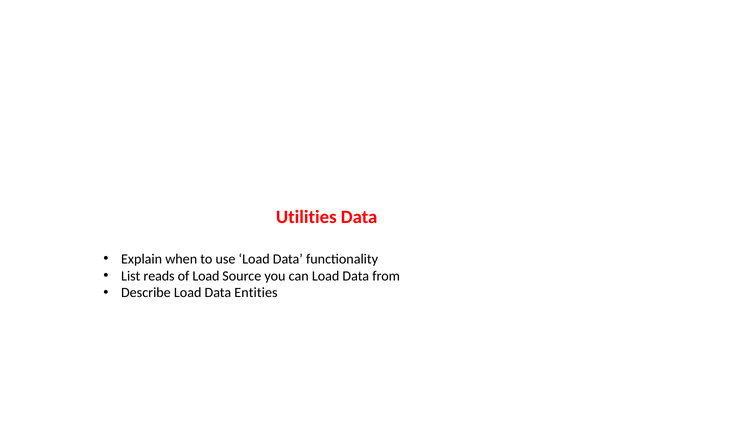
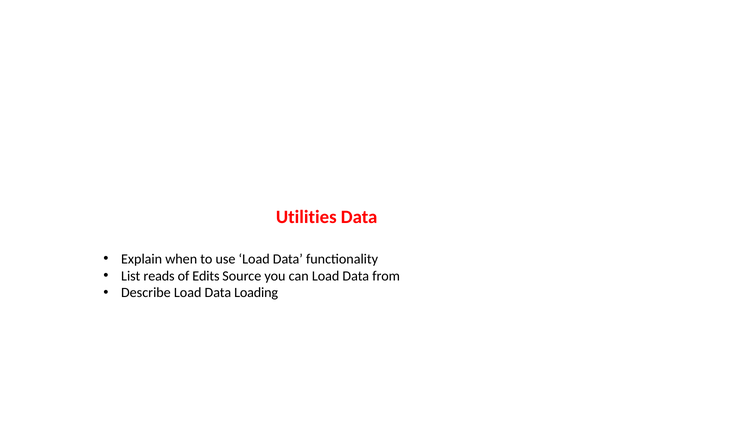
of Load: Load -> Edits (206, 276)
Entities: Entities -> Loading (256, 293)
